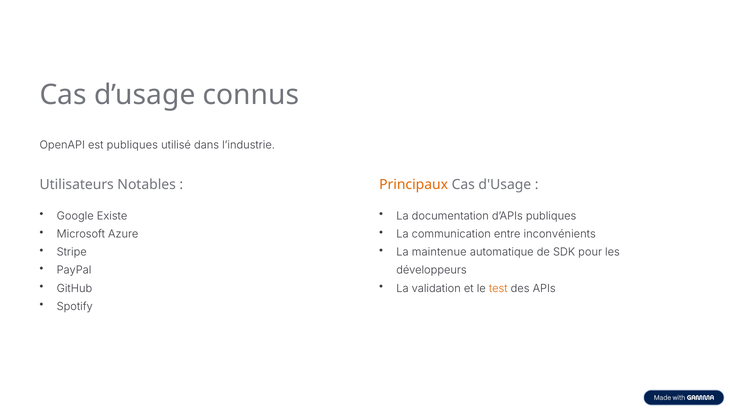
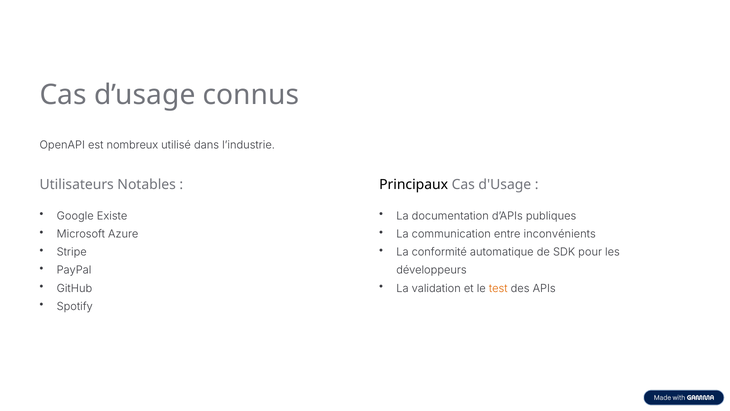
est publiques: publiques -> nombreux (132, 145)
Principaux colour: orange -> black (414, 185)
maintenue: maintenue -> conformité (439, 252)
